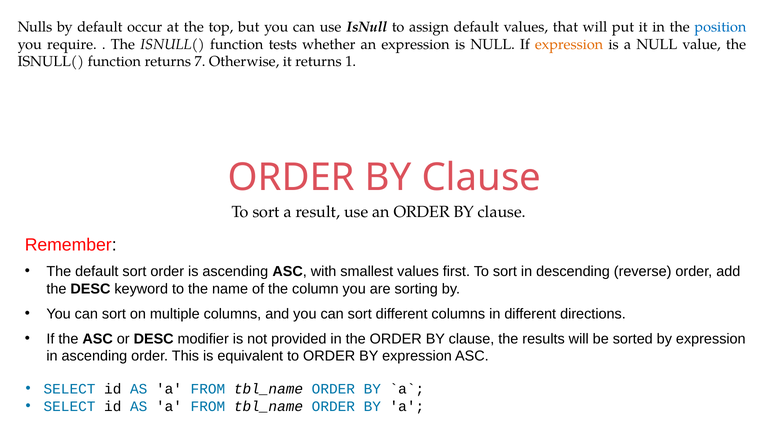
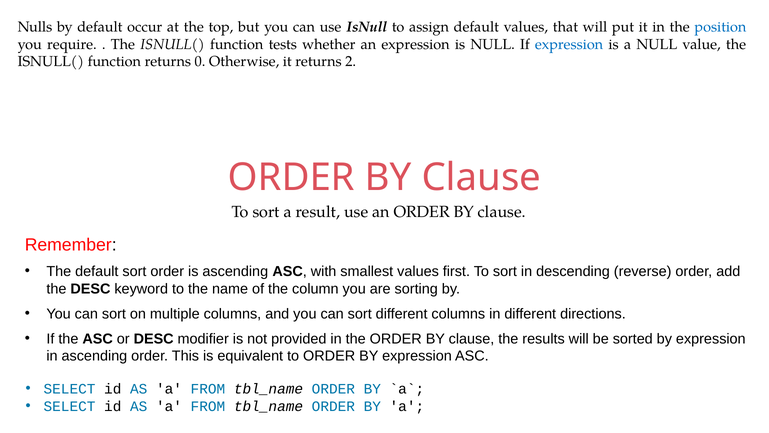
expression colour: orange -> blue (569, 44)
7: 7 -> 0 (200, 62)
1: 1 -> 2 (351, 62)
